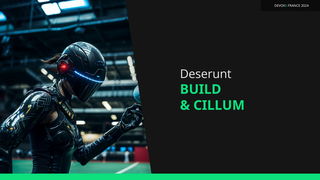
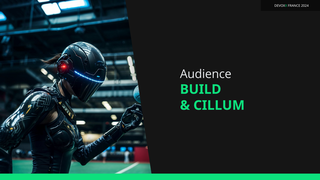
Deserunt: Deserunt -> Audience (206, 74)
